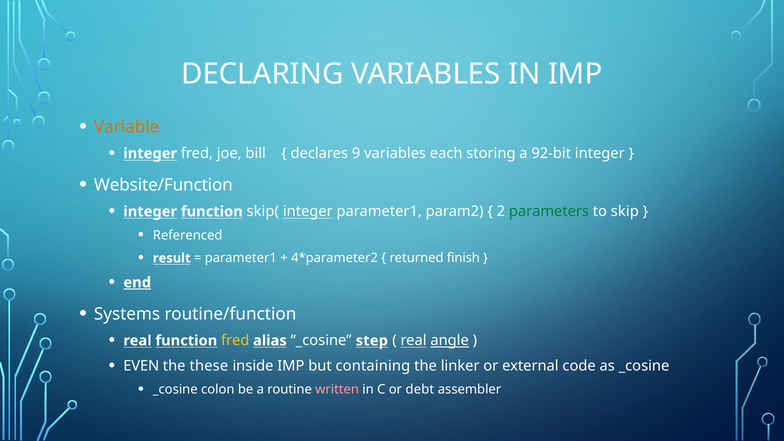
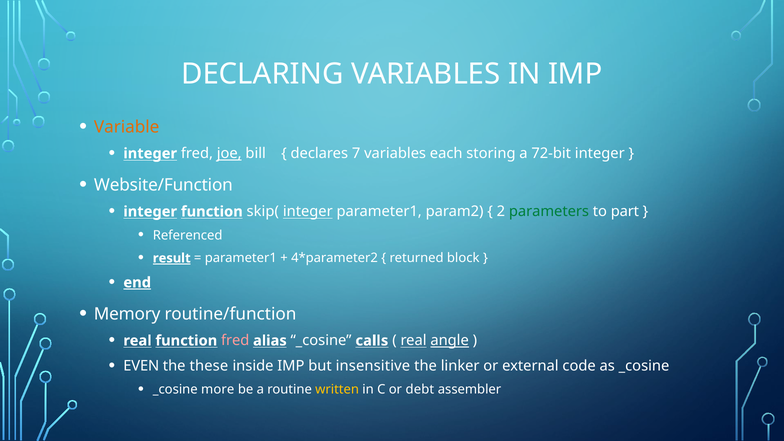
joe underline: none -> present (229, 153)
9: 9 -> 7 (356, 153)
92-bit: 92-bit -> 72-bit (551, 153)
skip: skip -> part (625, 212)
result underline: none -> present (172, 258)
finish: finish -> block (463, 258)
Systems: Systems -> Memory (127, 314)
fred colour: yellow -> pink (235, 341)
step: step -> calls (372, 341)
containing: containing -> insensitive (373, 366)
colon: colon -> more (218, 390)
written colour: pink -> yellow (337, 390)
